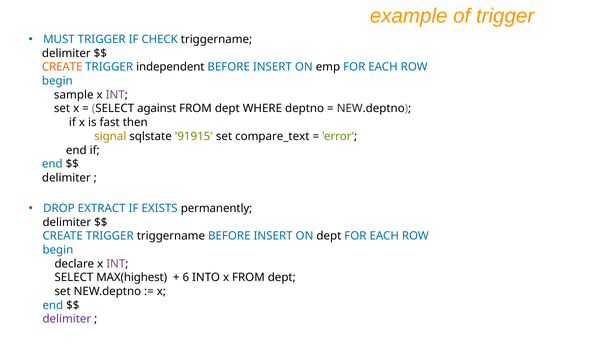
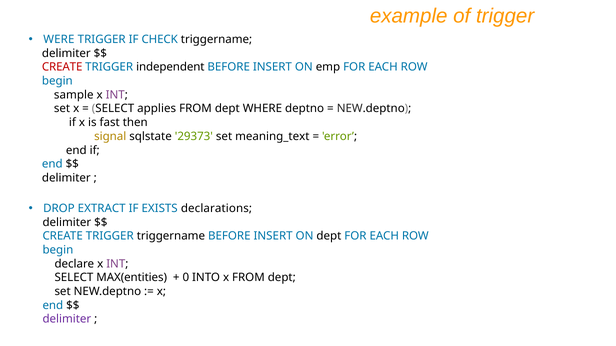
MUST: MUST -> WERE (59, 40)
CREATE colour: orange -> red (62, 67)
against: against -> applies (157, 109)
91915: 91915 -> 29373 (194, 137)
compare_text: compare_text -> meaning_text (272, 137)
permanently: permanently -> declarations (216, 209)
MAX(highest: MAX(highest -> MAX(entities (132, 278)
6: 6 -> 0 (186, 278)
